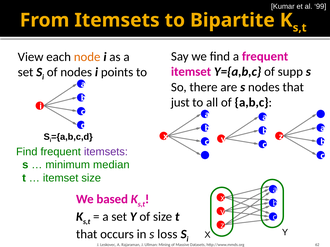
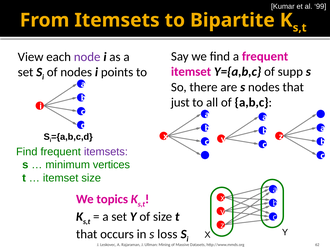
node colour: orange -> purple (87, 57)
median: median -> vertices (111, 165)
based: based -> topics (112, 199)
